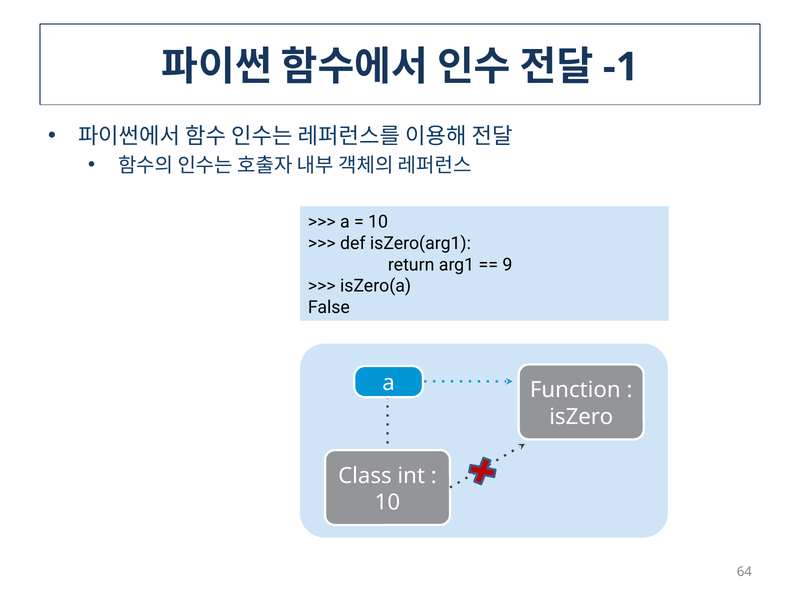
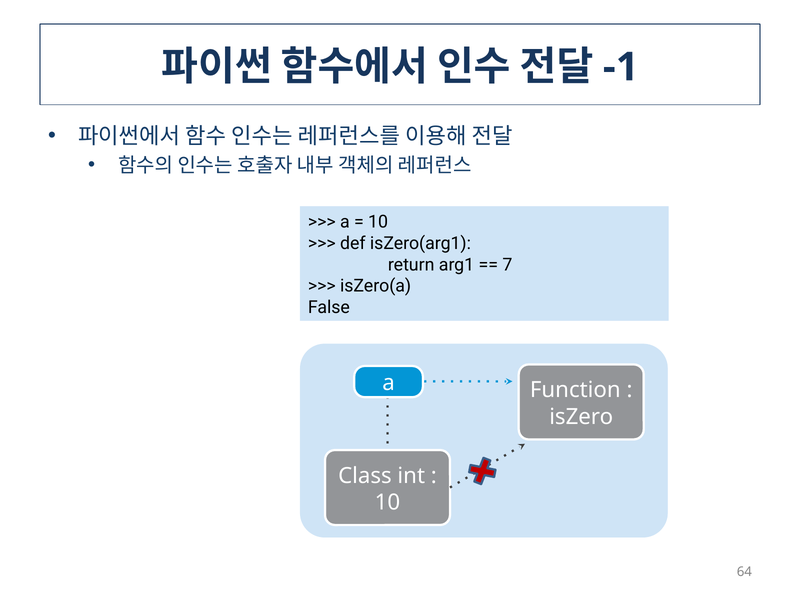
9: 9 -> 7 (507, 265)
